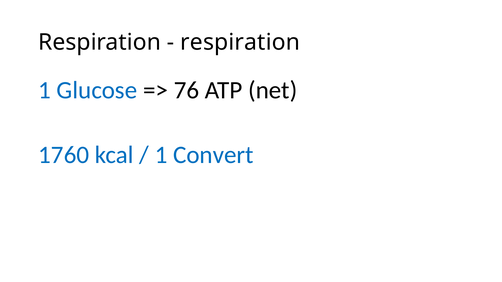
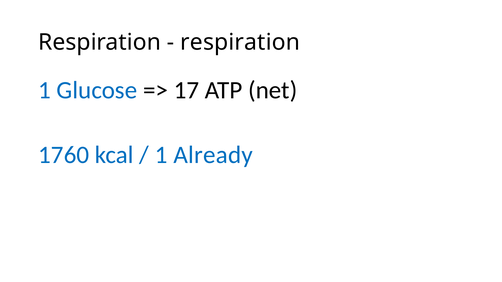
76: 76 -> 17 (186, 90)
Convert: Convert -> Already (213, 155)
